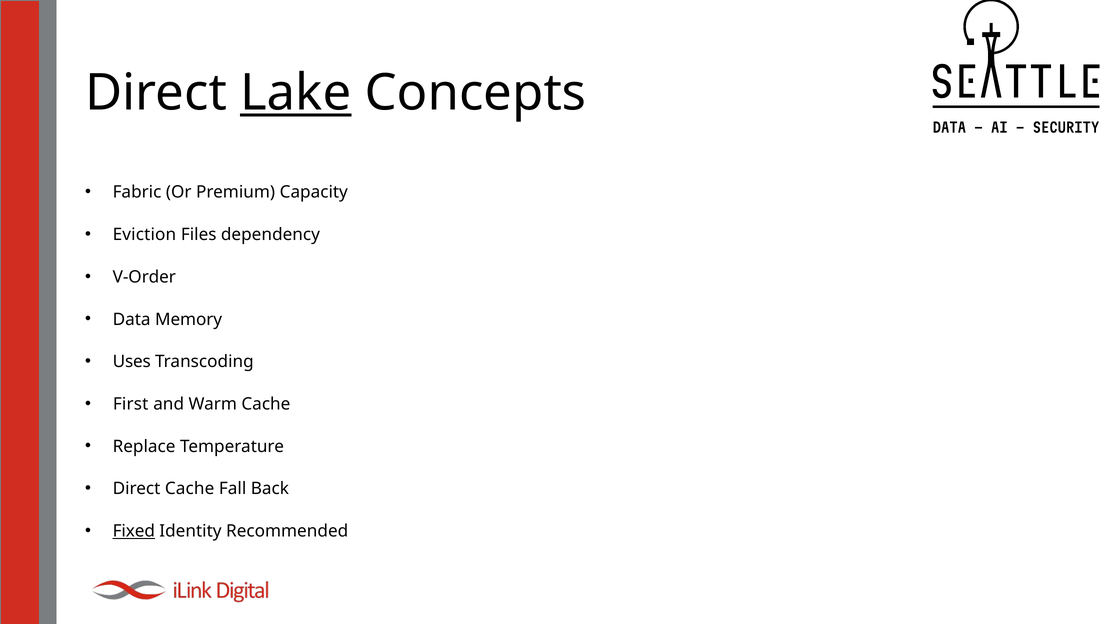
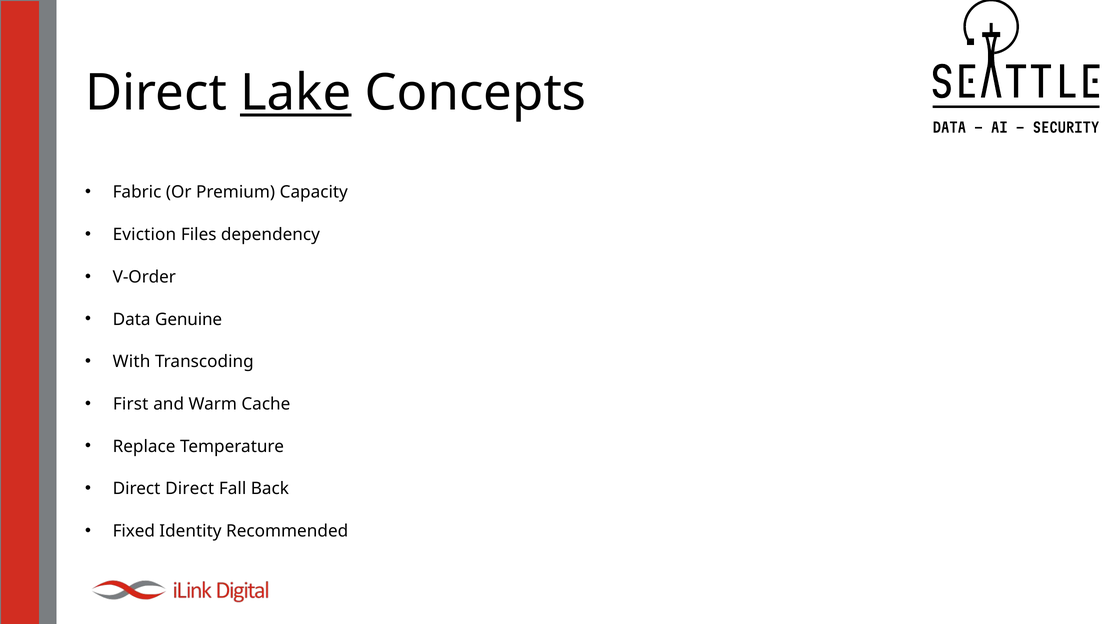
Memory: Memory -> Genuine (189, 320)
Uses: Uses -> With (132, 362)
Direct Cache: Cache -> Direct (190, 489)
Fixed underline: present -> none (134, 531)
